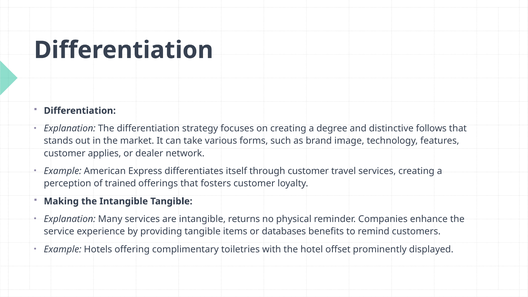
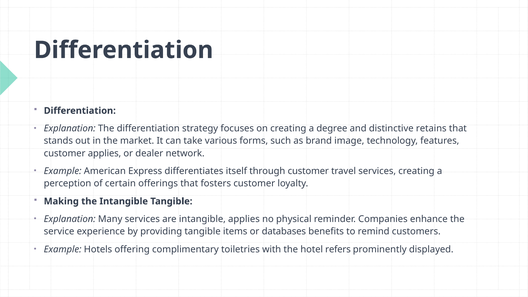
follows: follows -> retains (431, 129)
trained: trained -> certain (120, 183)
intangible returns: returns -> applies (244, 219)
offset: offset -> refers (338, 249)
